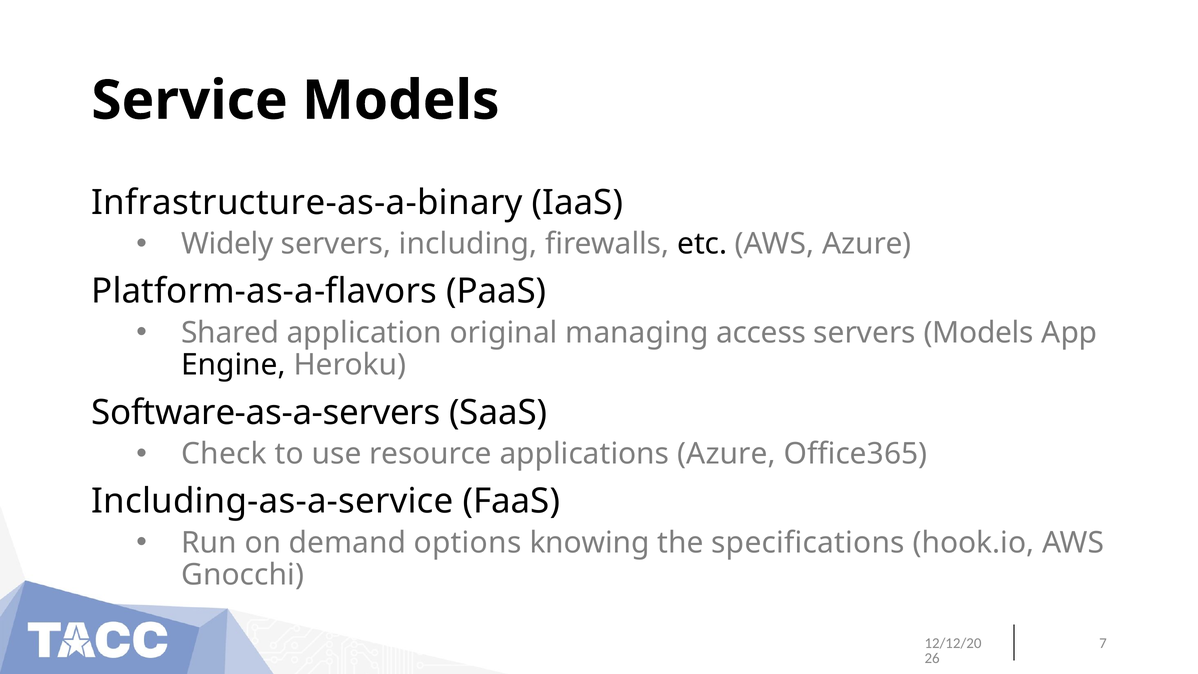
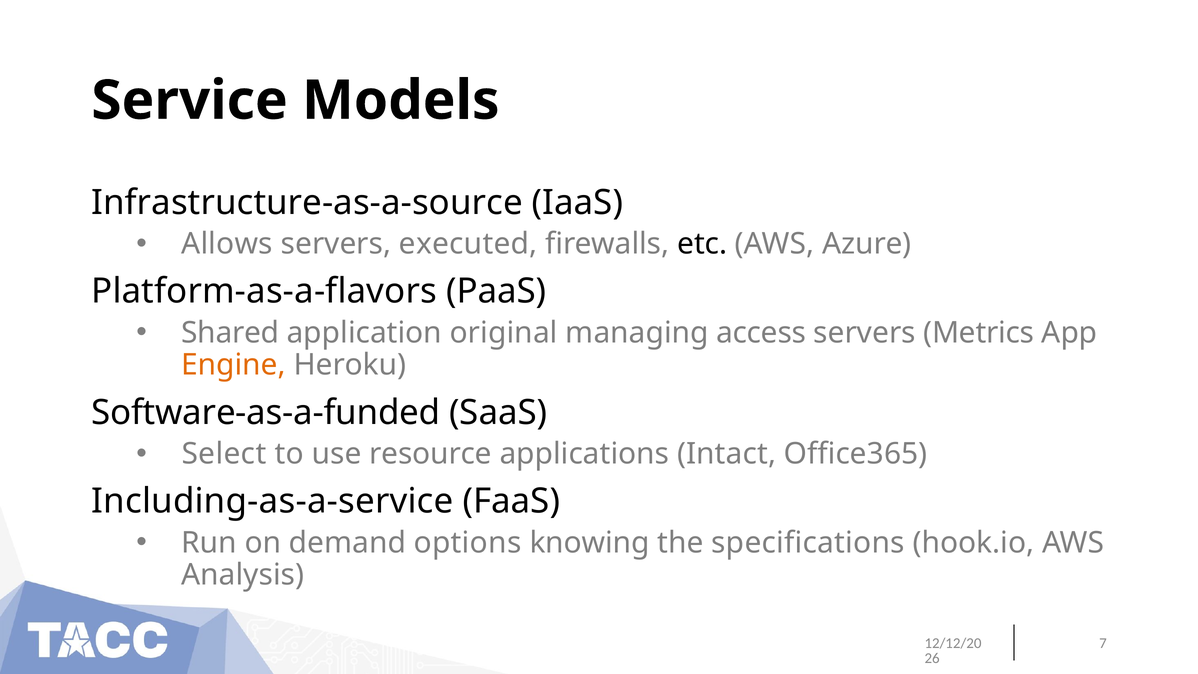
Infrastructure-as-a-binary: Infrastructure-as-a-binary -> Infrastructure-as-a-source (307, 203)
Widely: Widely -> Allows (227, 244)
including: including -> executed (468, 244)
servers Models: Models -> Metrics (979, 333)
Engine colour: black -> orange (233, 365)
Software-as-a-servers: Software-as-a-servers -> Software-as-a-funded (266, 412)
Check: Check -> Select (224, 454)
applications Azure: Azure -> Intact (727, 454)
Gnocchi: Gnocchi -> Analysis (243, 575)
